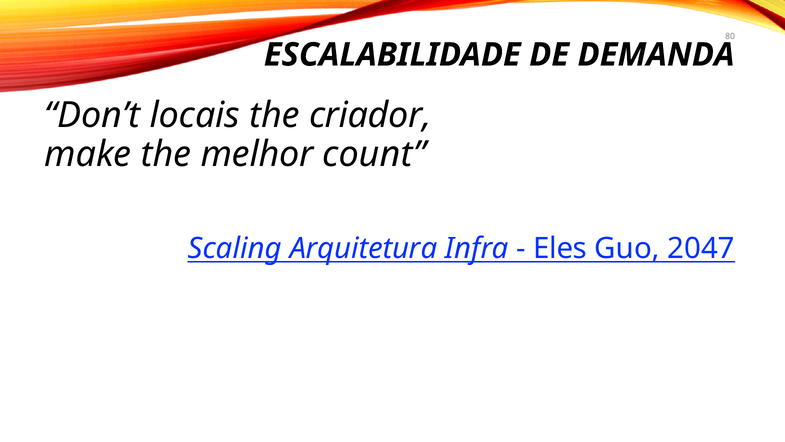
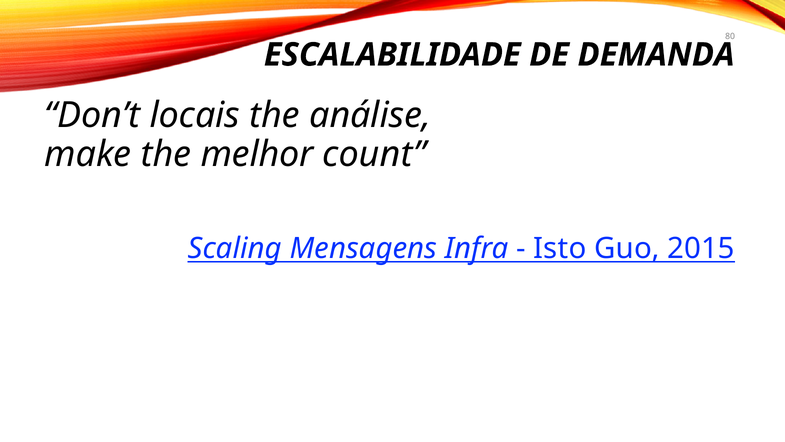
criador: criador -> análise (370, 115)
Arquitetura: Arquitetura -> Mensagens (363, 248)
Eles: Eles -> Isto (560, 248)
2047: 2047 -> 2015 (701, 248)
